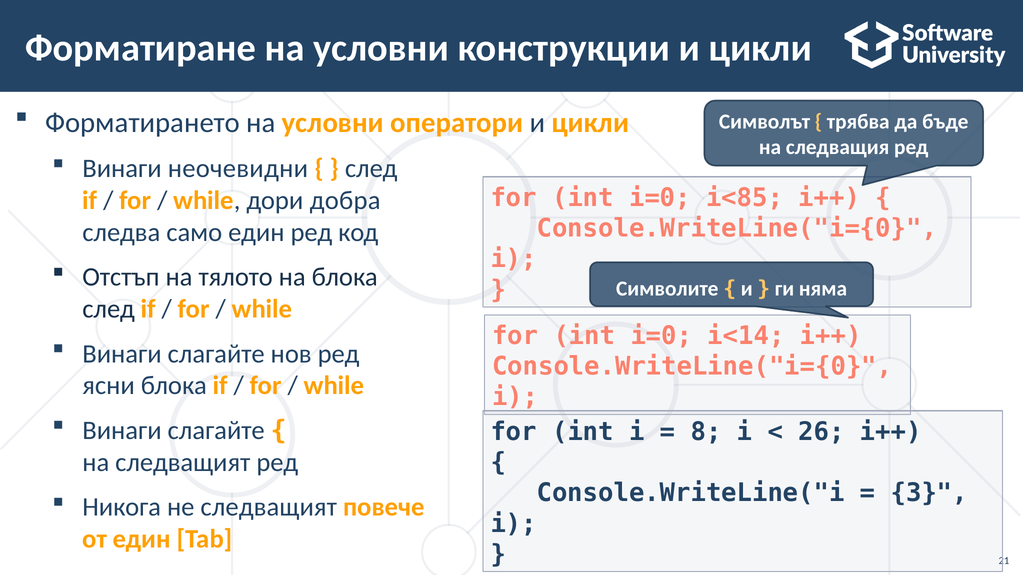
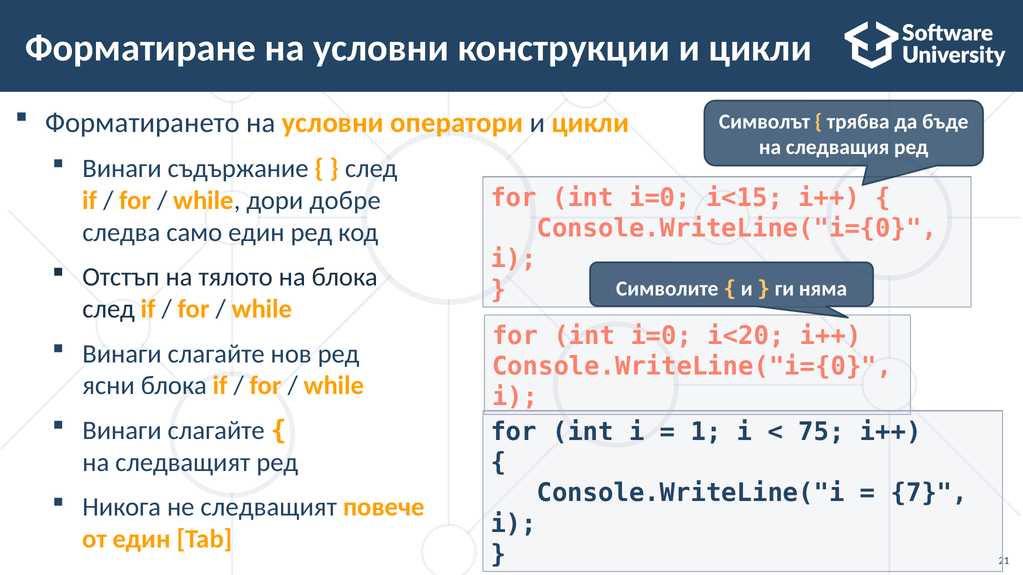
неочевидни: неочевидни -> съдържание (238, 169)
i<85: i<85 -> i<15 (745, 198)
добра: добра -> добре (345, 201)
i<14: i<14 -> i<20 (746, 336)
8: 8 -> 1 (706, 432)
26: 26 -> 75 (822, 432)
3: 3 -> 7 (929, 493)
